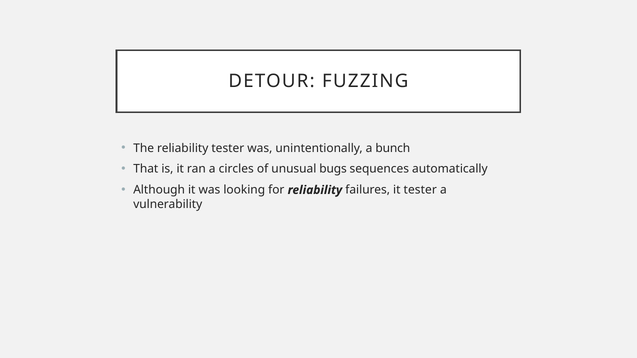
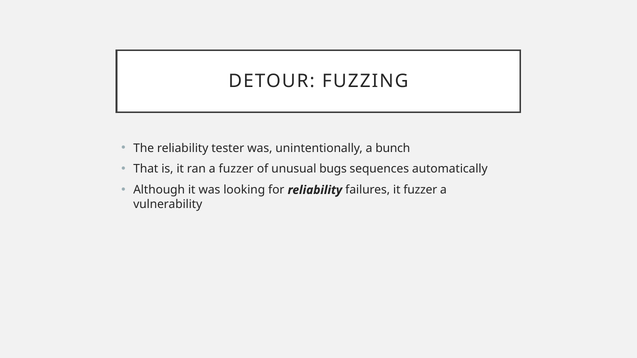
a circles: circles -> fuzzer (236, 169)
it tester: tester -> fuzzer (420, 190)
